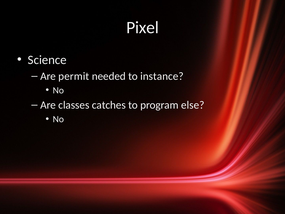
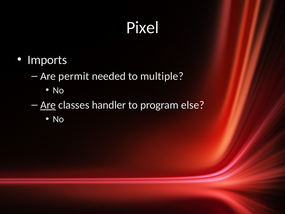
Science: Science -> Imports (47, 60)
instance: instance -> multiple (162, 76)
Are underline: none -> present (48, 105)
catches: catches -> handler (109, 105)
